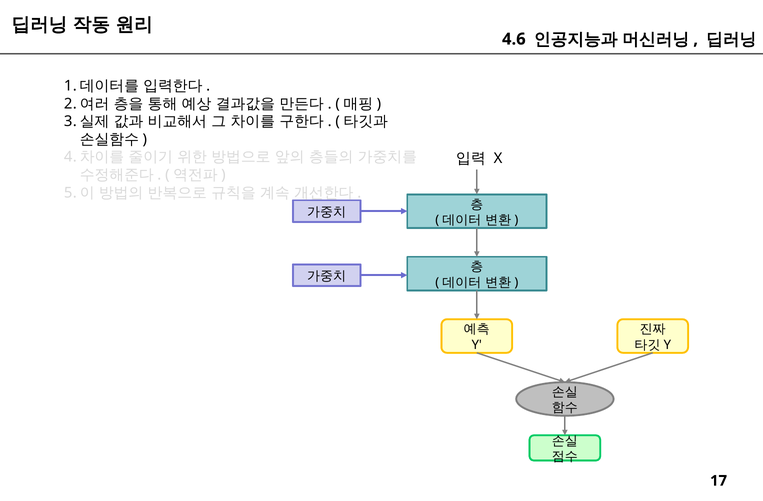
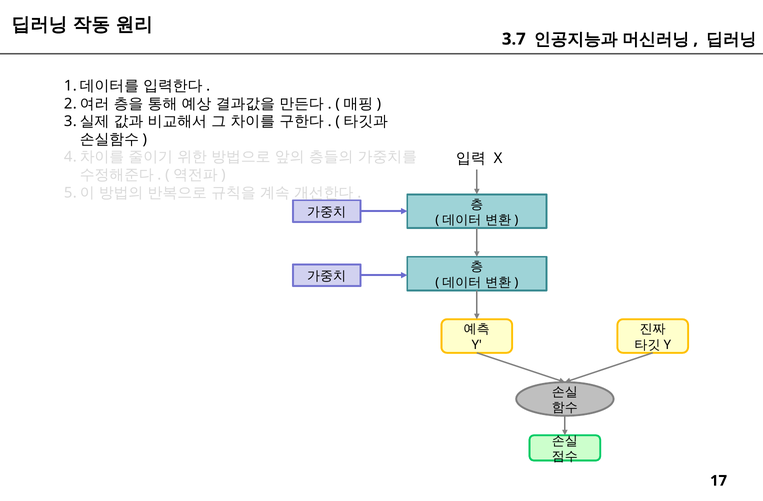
4.6: 4.6 -> 3.7 (514, 39)
